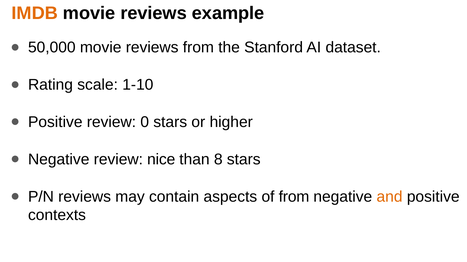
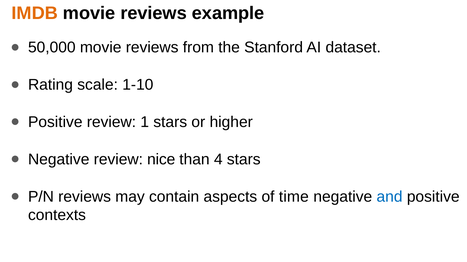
0: 0 -> 1 (145, 122)
8: 8 -> 4 (218, 160)
of from: from -> time (294, 197)
and colour: orange -> blue (390, 197)
